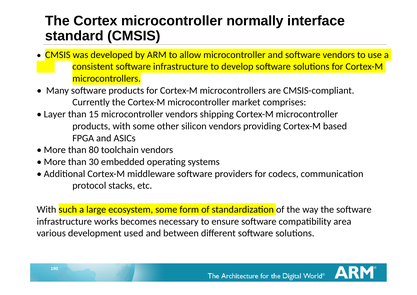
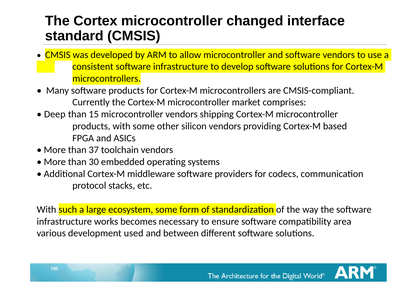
normally: normally -> changed (255, 21)
Layer: Layer -> Deep (55, 114)
80: 80 -> 37 (94, 150)
